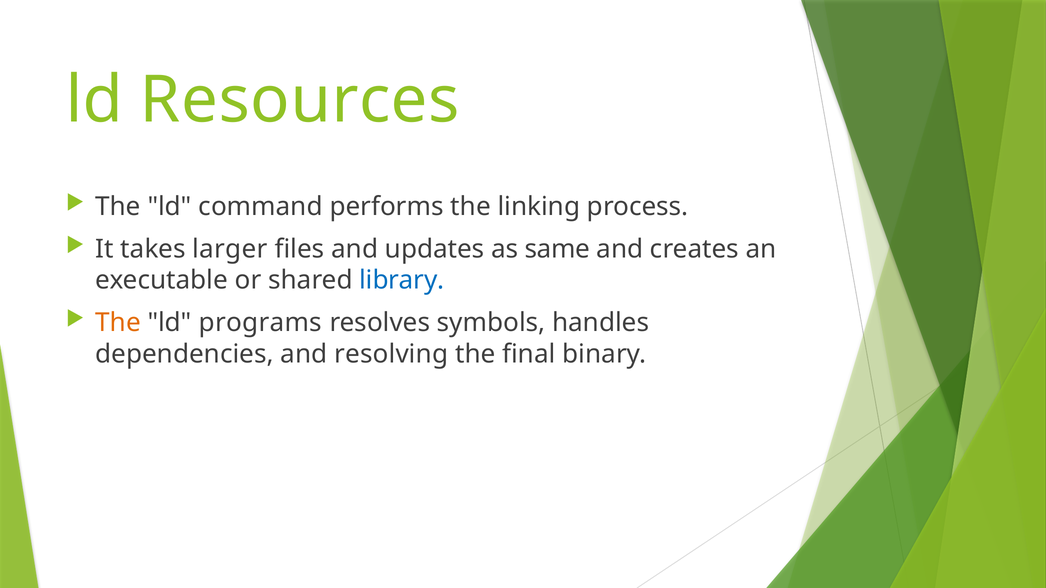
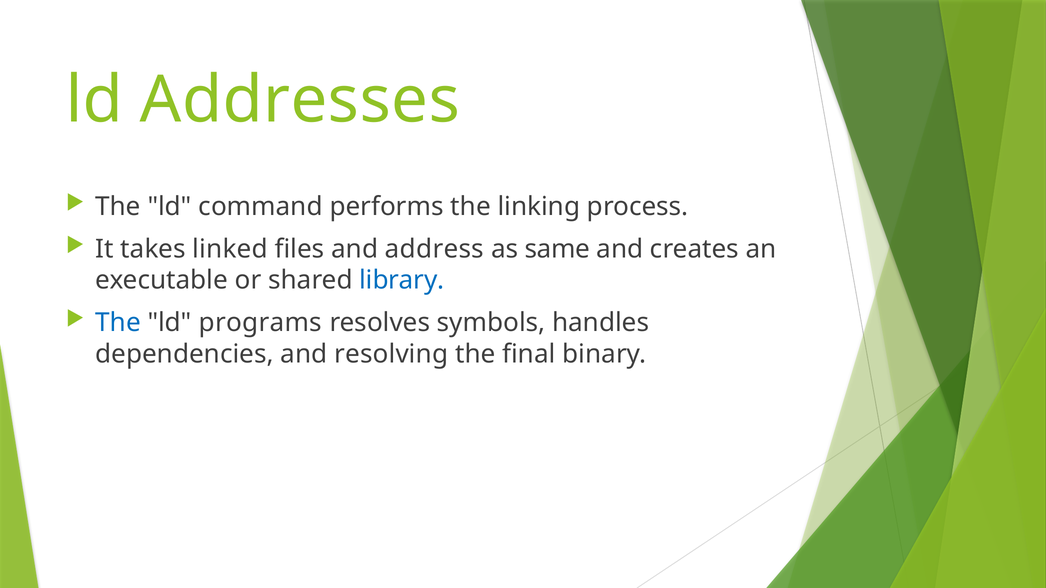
Resources: Resources -> Addresses (300, 100)
larger: larger -> linked (230, 249)
updates: updates -> address (434, 249)
The colour: orange -> blue (118, 323)
